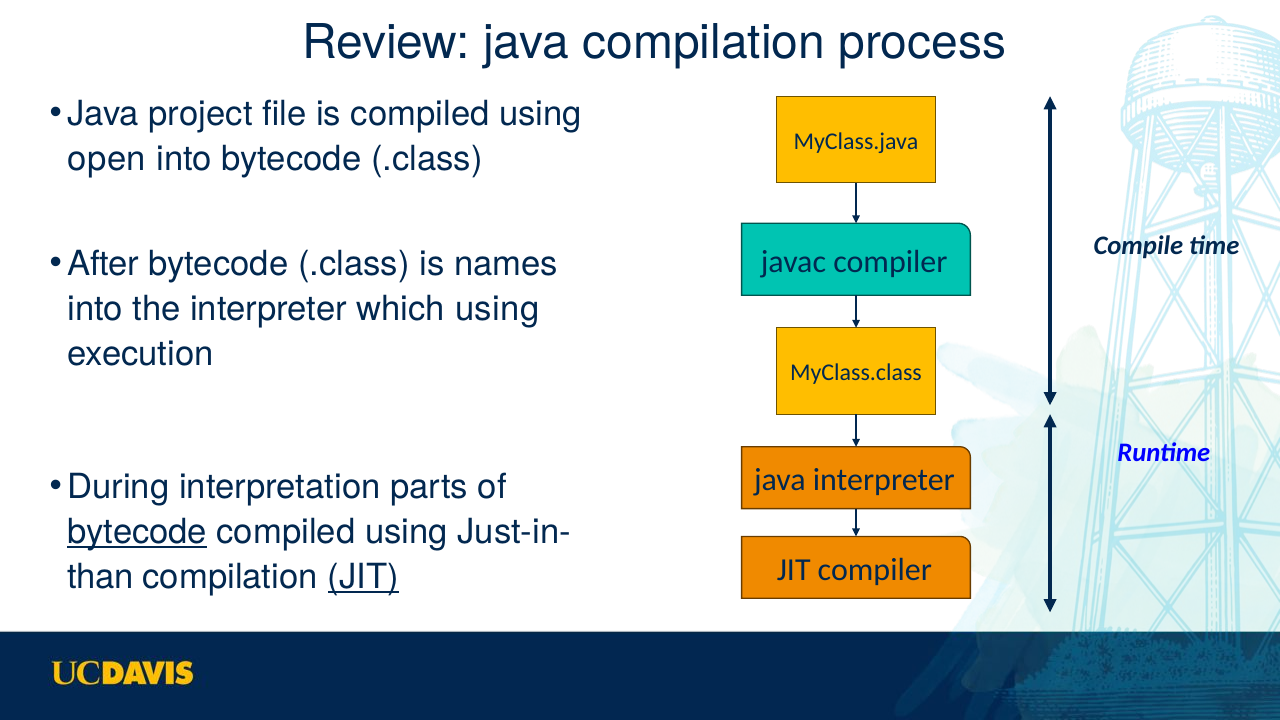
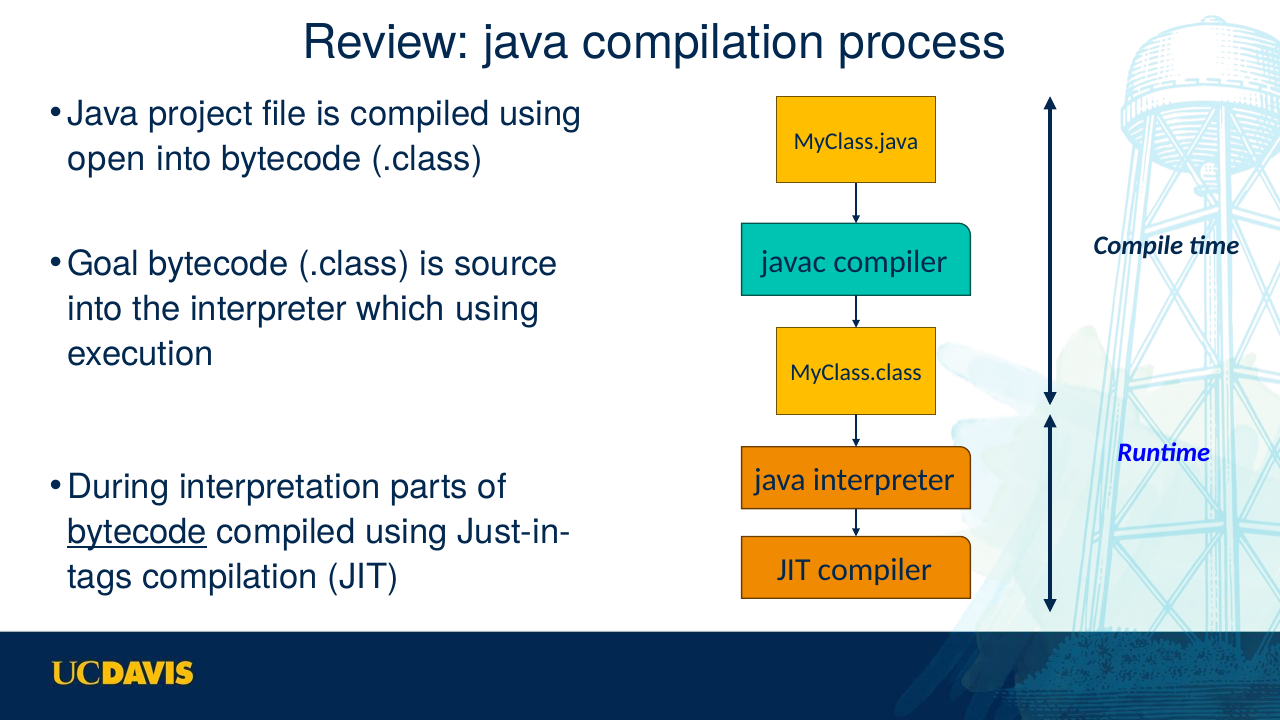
After: After -> Goal (103, 264)
names: names -> source (506, 264)
than: than -> tags (100, 577)
JIT underline: present -> none (363, 577)
